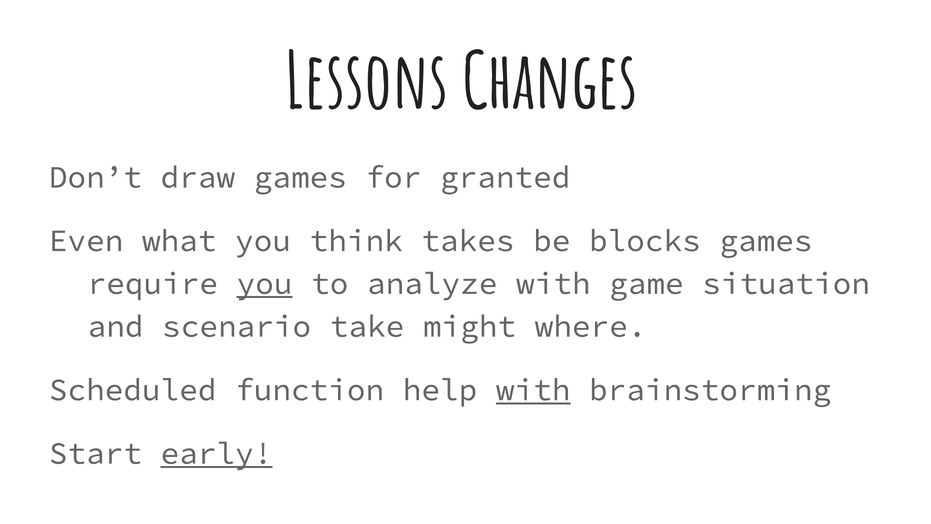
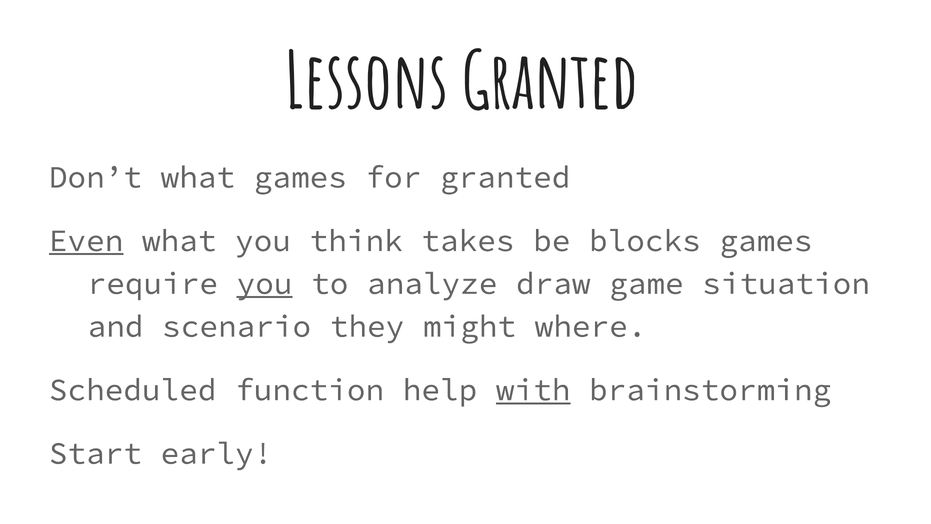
Lessons Changes: Changes -> Granted (550, 83)
Don’t draw: draw -> what (198, 177)
Even underline: none -> present (86, 241)
analyze with: with -> draw (553, 283)
take: take -> they (367, 326)
early underline: present -> none (216, 453)
